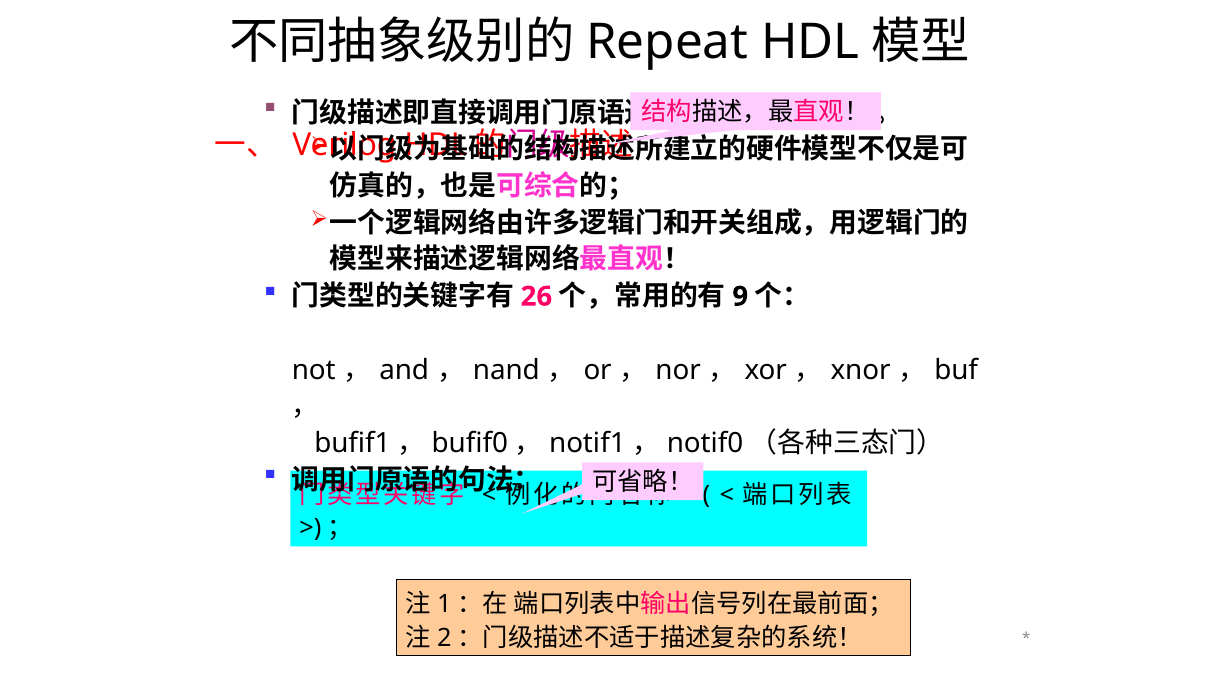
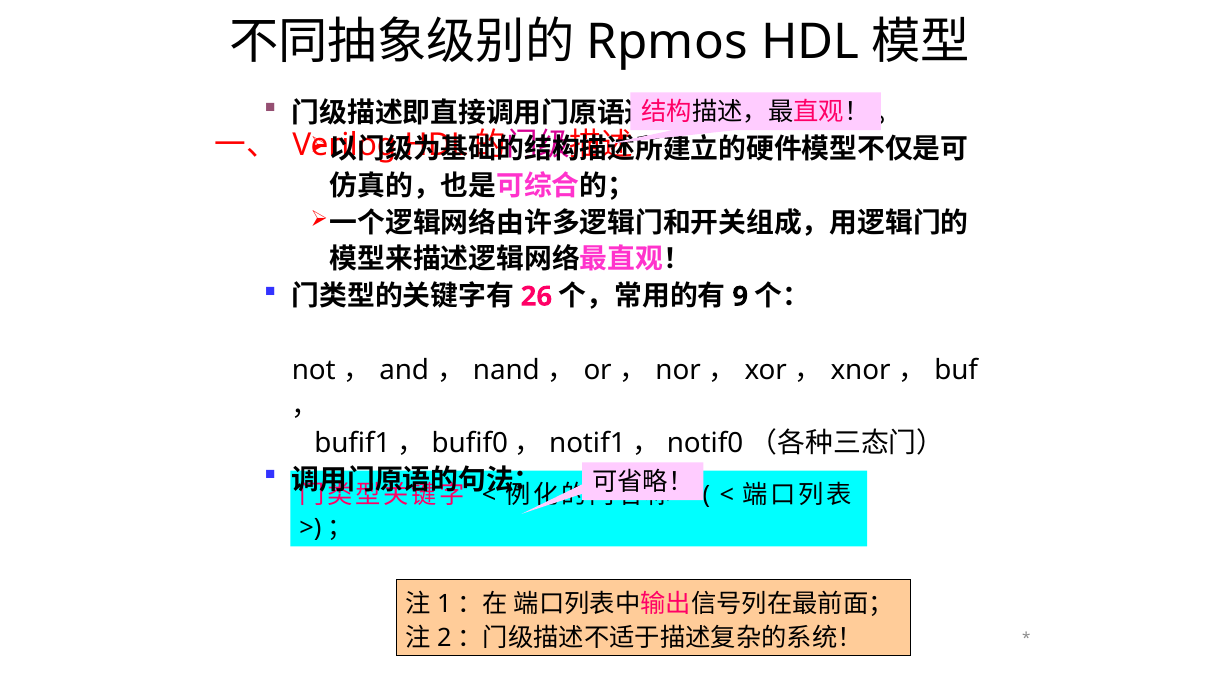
Repeat: Repeat -> Rpmos (667, 42)
